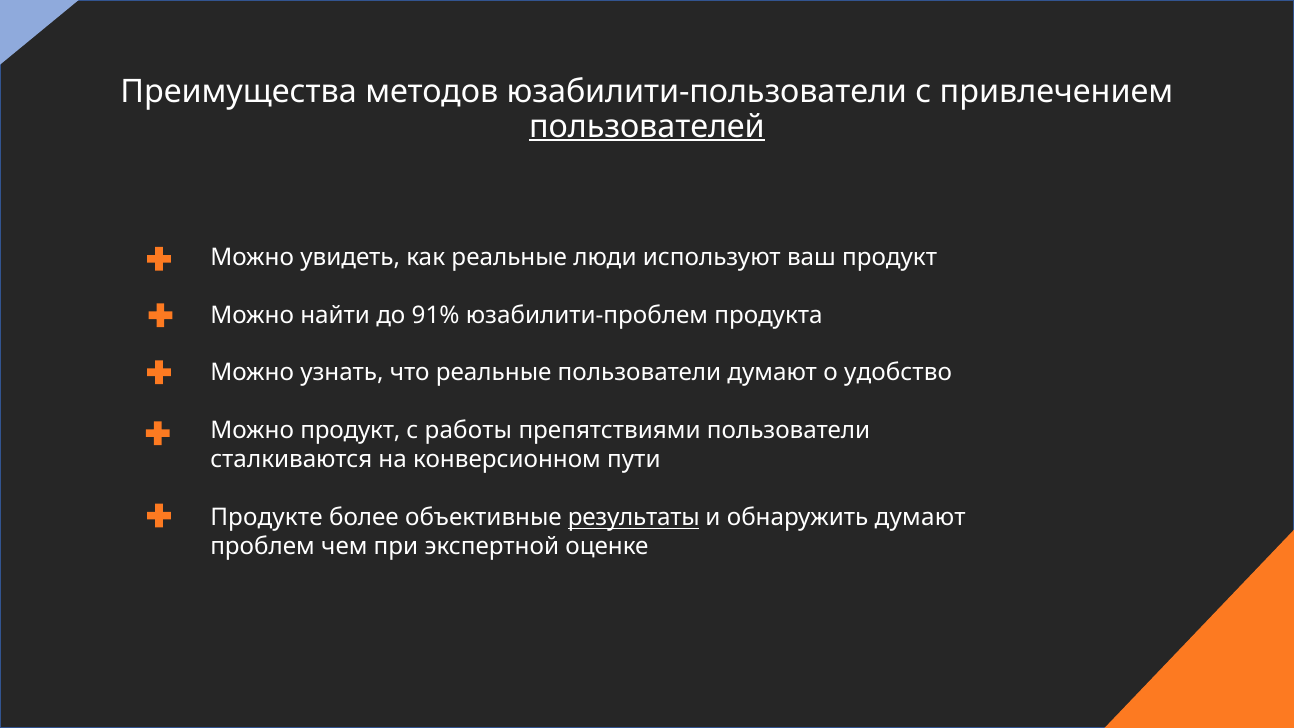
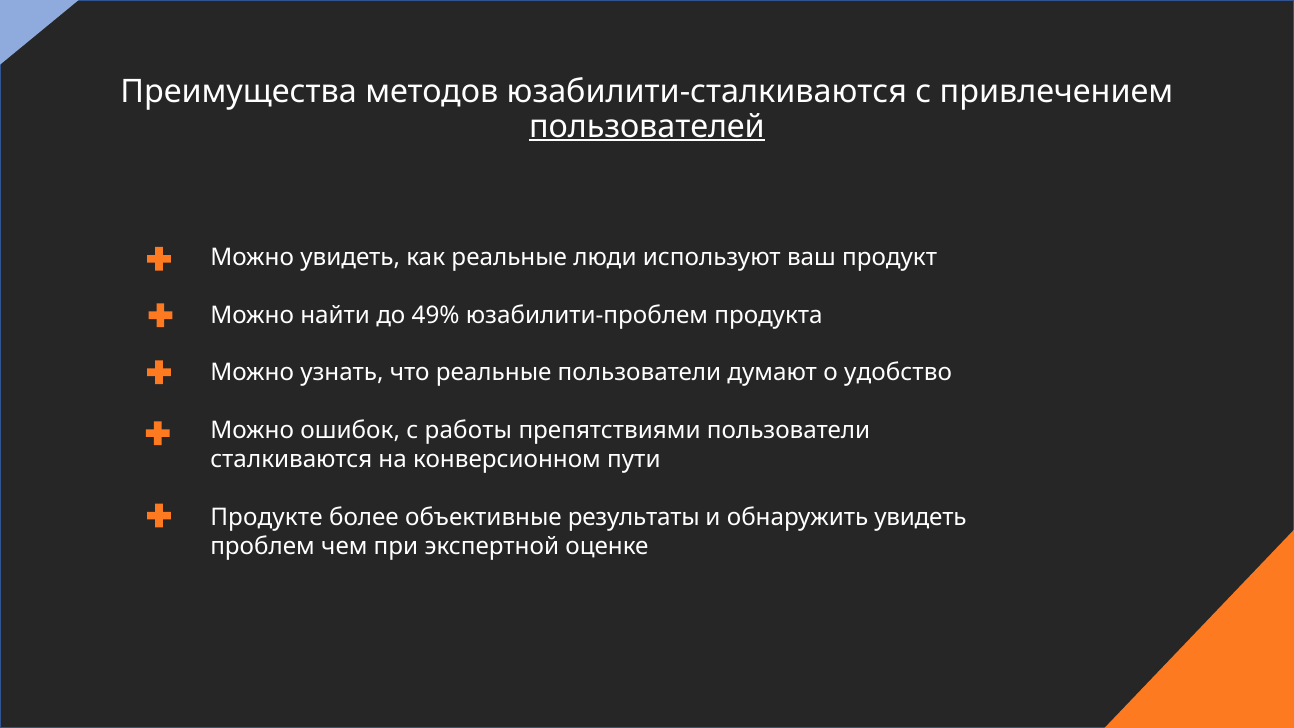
юзабилити-пользователи: юзабилити-пользователи -> юзабилити-сталкиваются (707, 91)
91%: 91% -> 49% (436, 315)
Можно продукт: продукт -> ошибок (350, 430)
результаты underline: present -> none (634, 518)
обнаружить думают: думают -> увидеть (920, 518)
